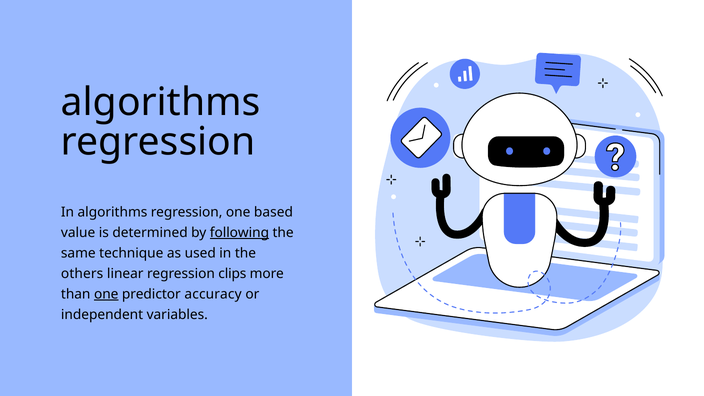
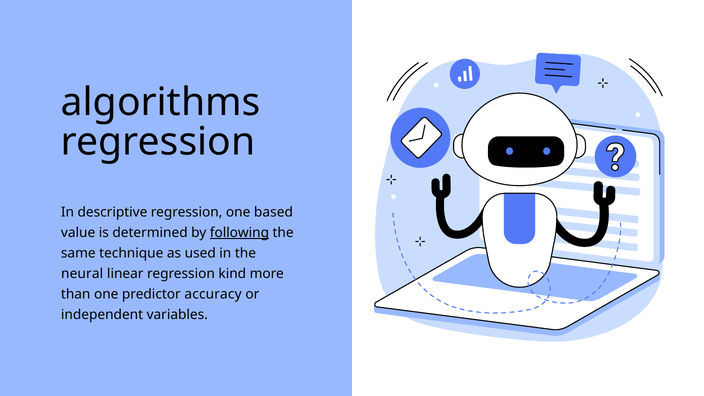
In algorithms: algorithms -> descriptive (112, 212)
others: others -> neural (82, 274)
clips: clips -> kind (232, 274)
one underline: present -> none (106, 294)
